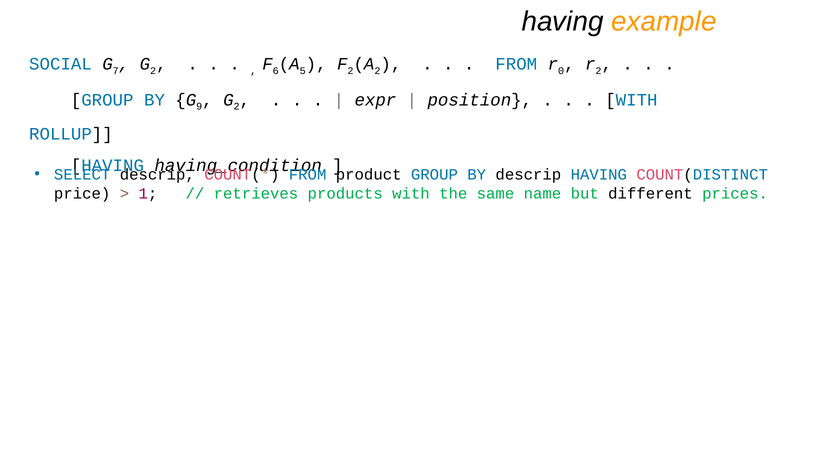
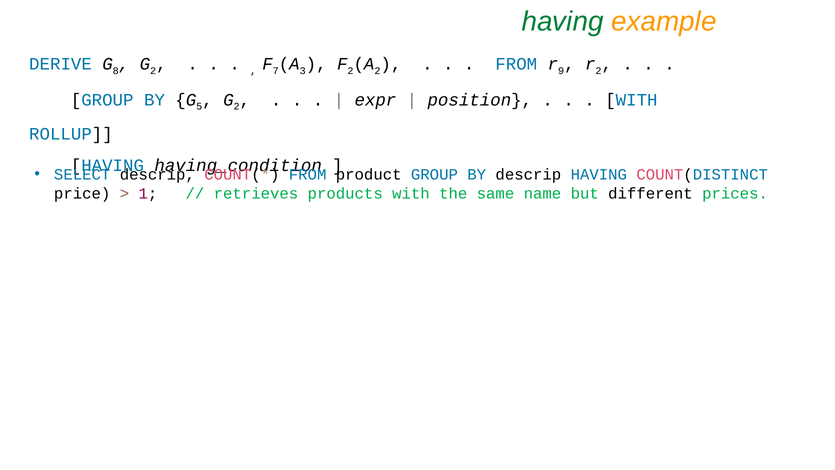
having colour: black -> green (563, 22)
SOCIAL: SOCIAL -> DERIVE (60, 64)
7: 7 -> 8 (116, 71)
6: 6 -> 7 (276, 71)
5: 5 -> 3 (303, 71)
0: 0 -> 9 (561, 71)
9: 9 -> 5 (199, 107)
